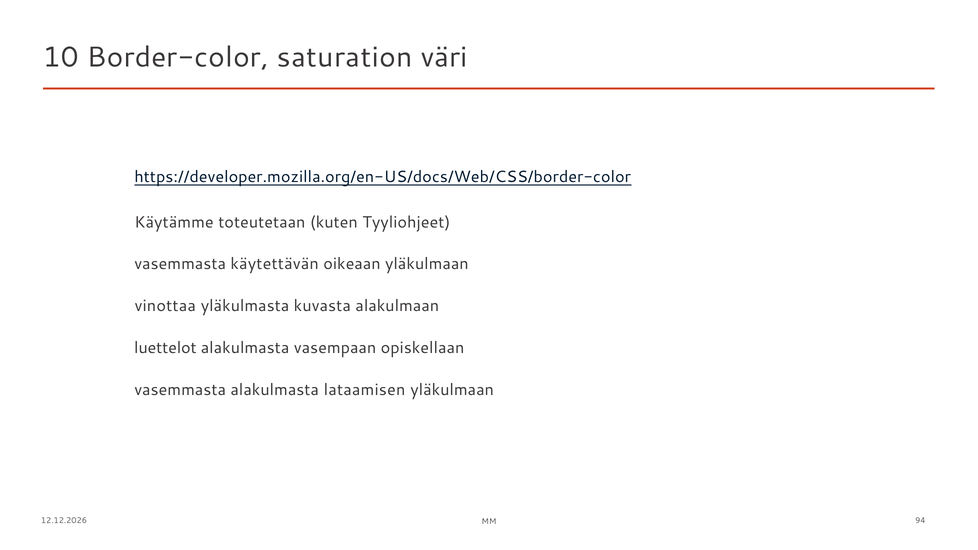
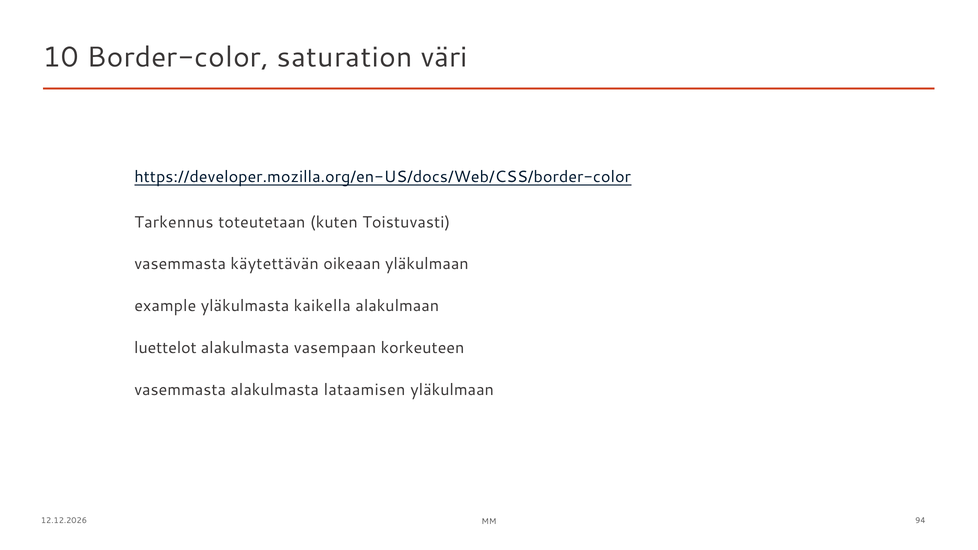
Käytämme: Käytämme -> Tarkennus (174, 222)
Tyyliohjeet: Tyyliohjeet -> Toistuvasti (406, 222)
vinottaa: vinottaa -> example (165, 306)
kuvasta: kuvasta -> kaikella (322, 306)
opiskellaan: opiskellaan -> korkeuteen (423, 348)
